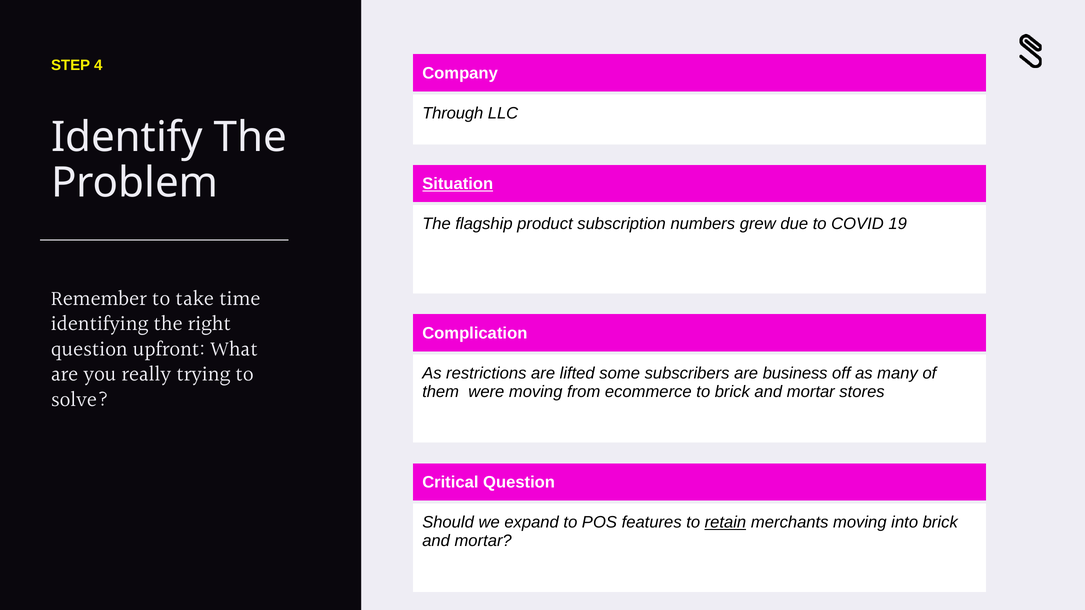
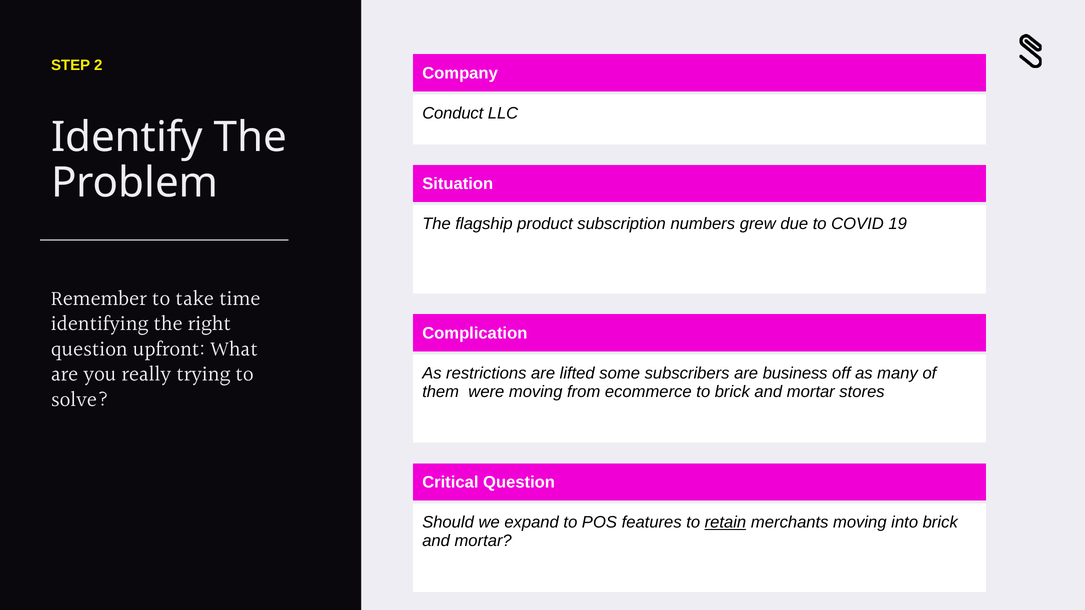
4: 4 -> 2 (98, 65)
Through: Through -> Conduct (453, 113)
Situation underline: present -> none (458, 184)
